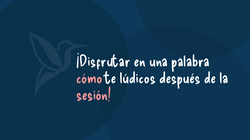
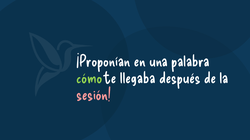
¡Disfrutar: ¡Disfrutar -> ¡Proponían (103, 62)
cómo colour: pink -> light green (89, 78)
lúdicos: lúdicos -> llegaba (138, 78)
